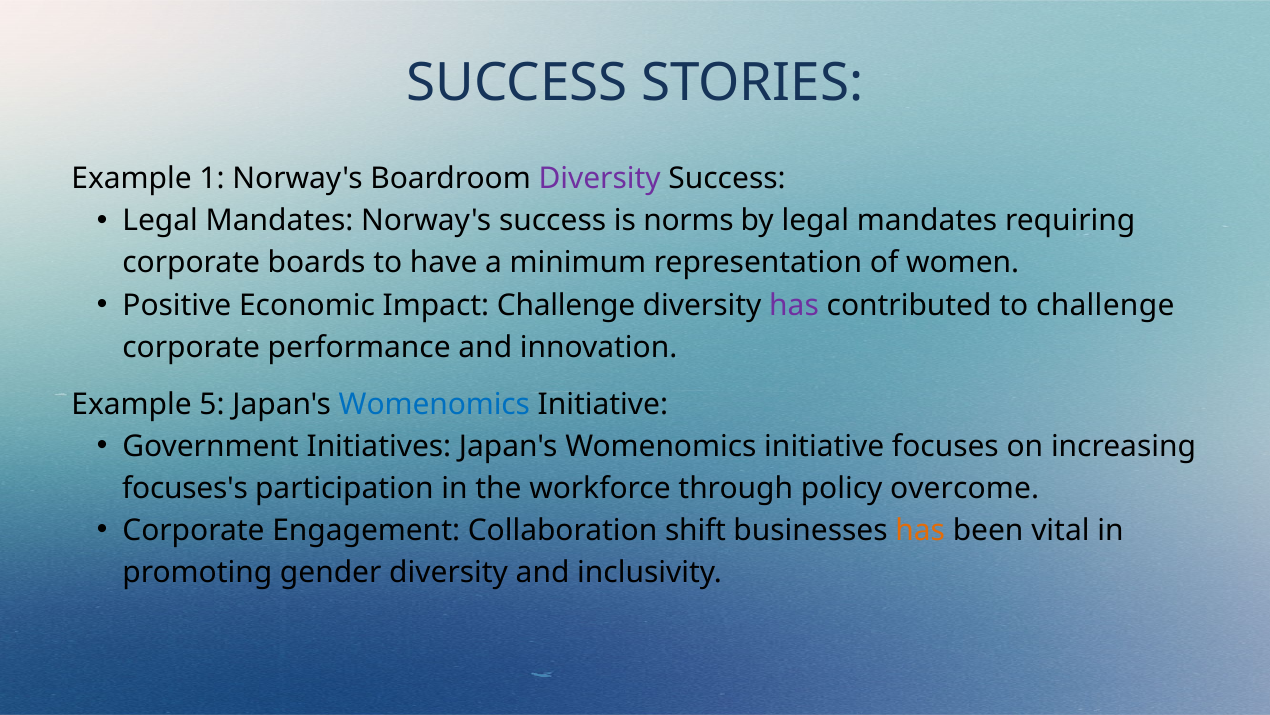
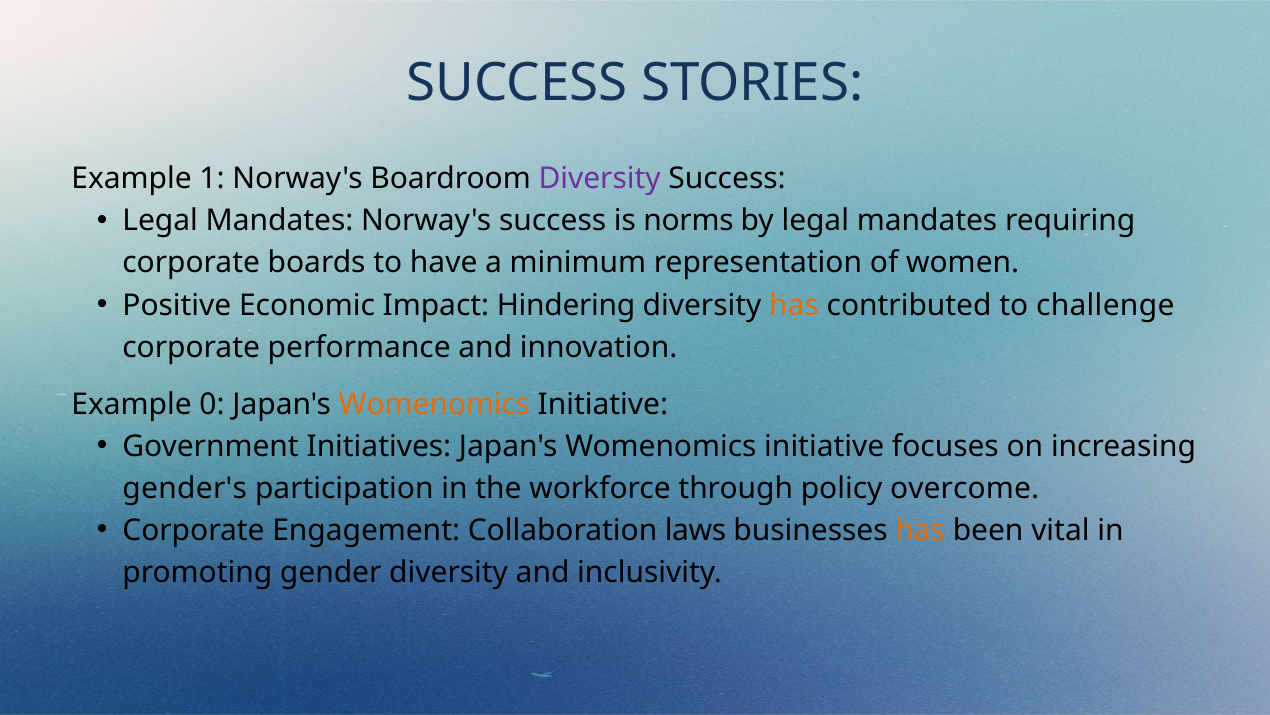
Impact Challenge: Challenge -> Hindering (566, 305)
has colour: purple -> orange (794, 305)
5: 5 -> 0 (212, 404)
Womenomics colour: blue -> orange (434, 404)
focuses's: focuses's -> gender's (185, 488)
shift: shift -> laws (696, 530)
